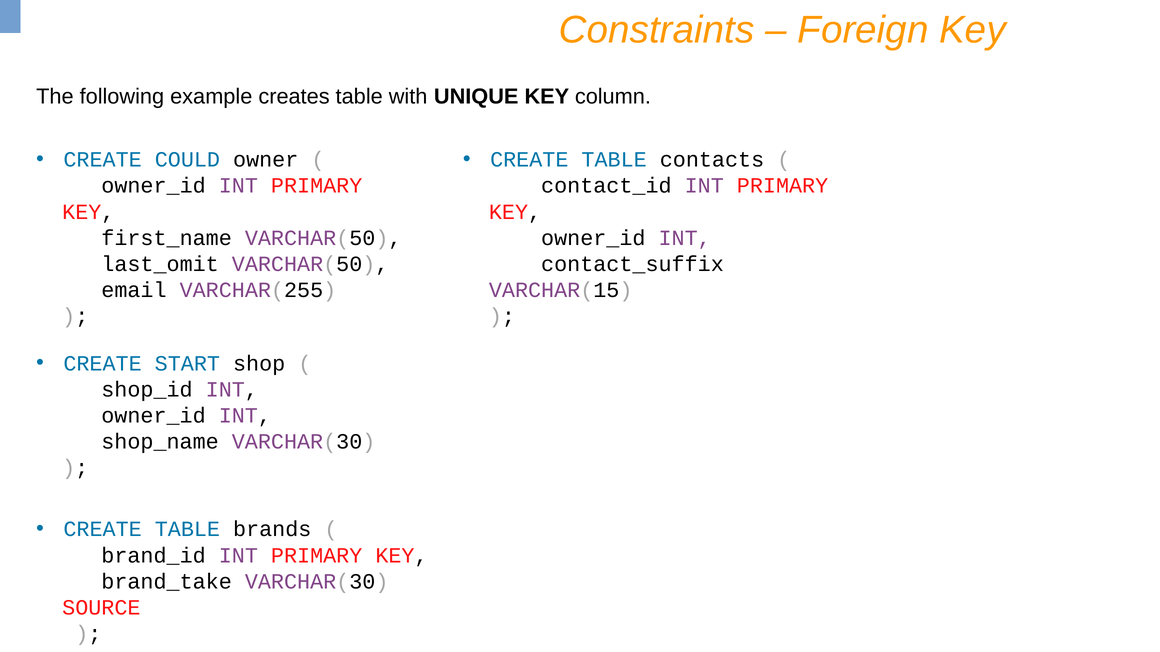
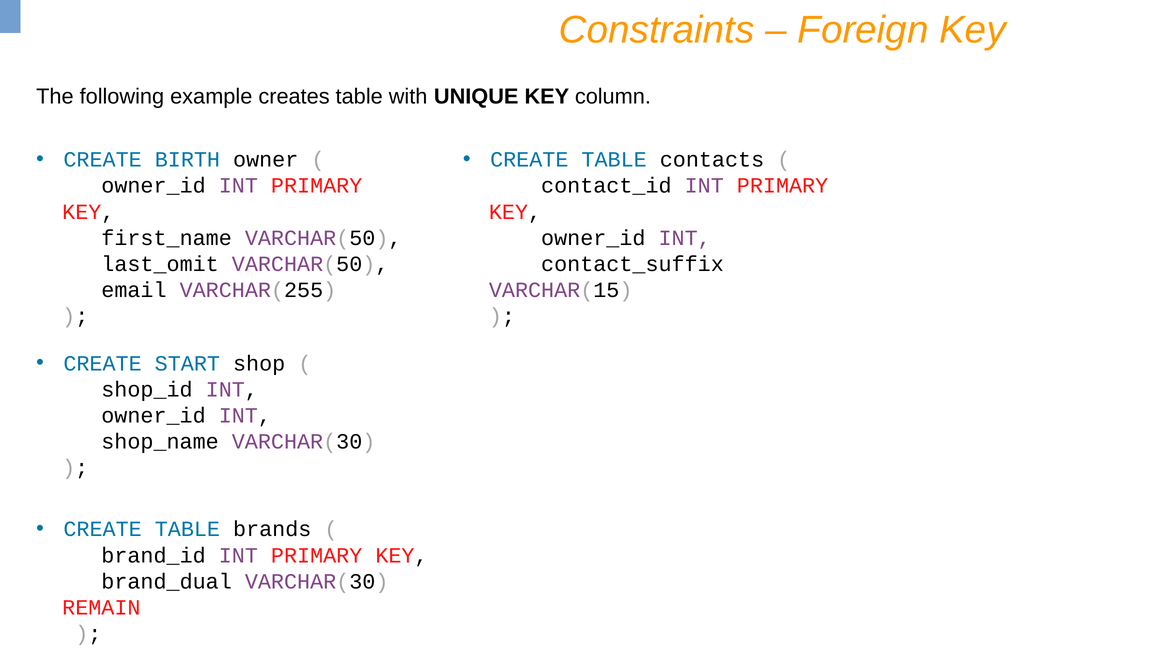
COULD: COULD -> BIRTH (187, 160)
brand_take: brand_take -> brand_dual (167, 582)
SOURCE: SOURCE -> REMAIN (101, 608)
